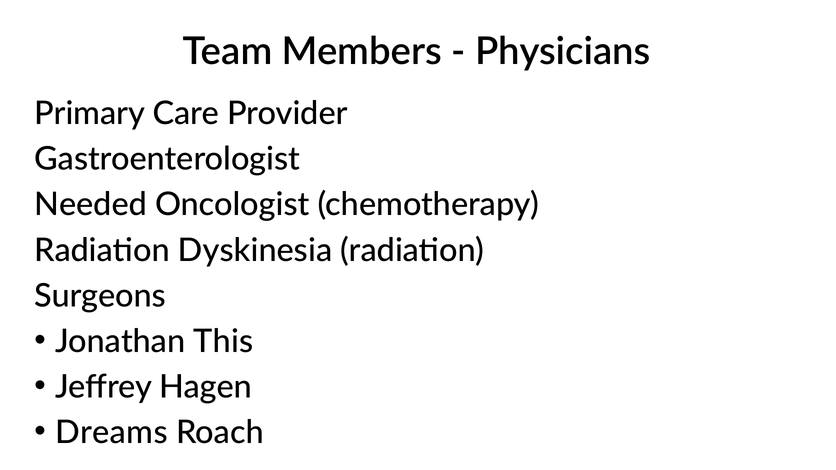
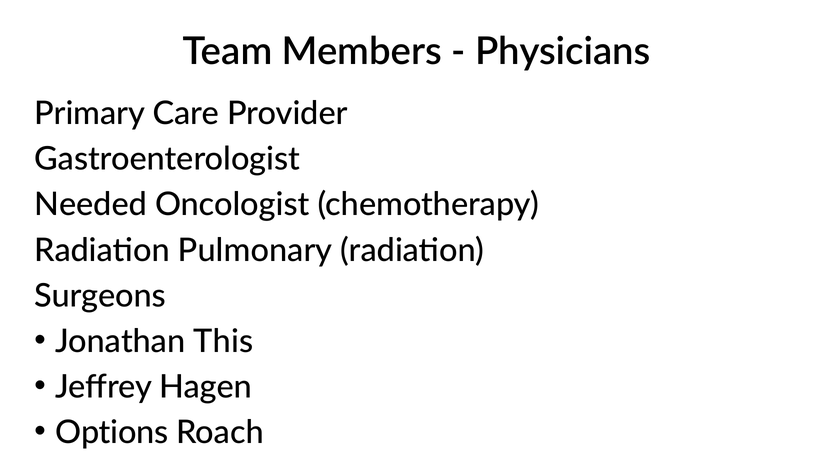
Dyskinesia: Dyskinesia -> Pulmonary (255, 250)
Dreams: Dreams -> Options (112, 433)
